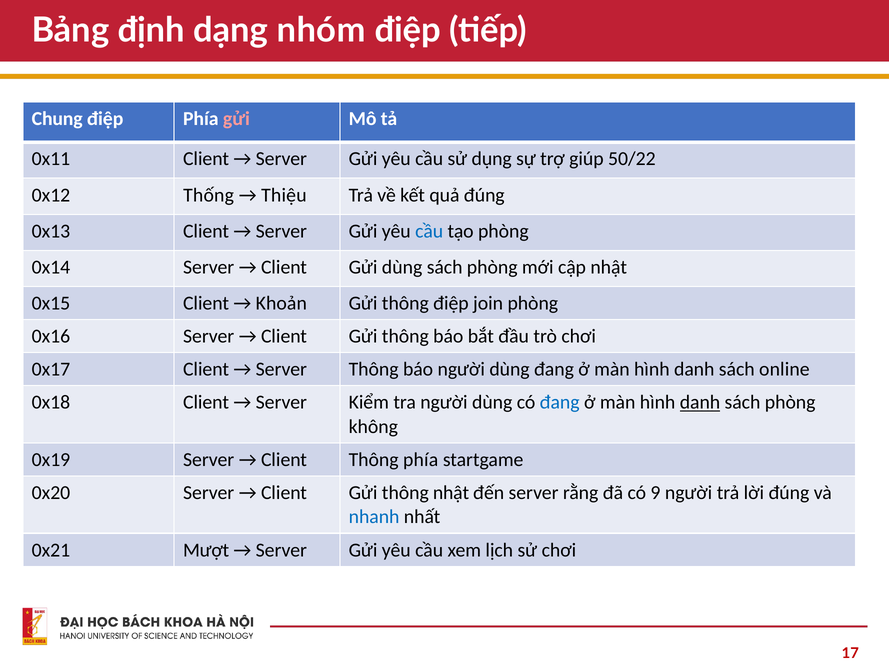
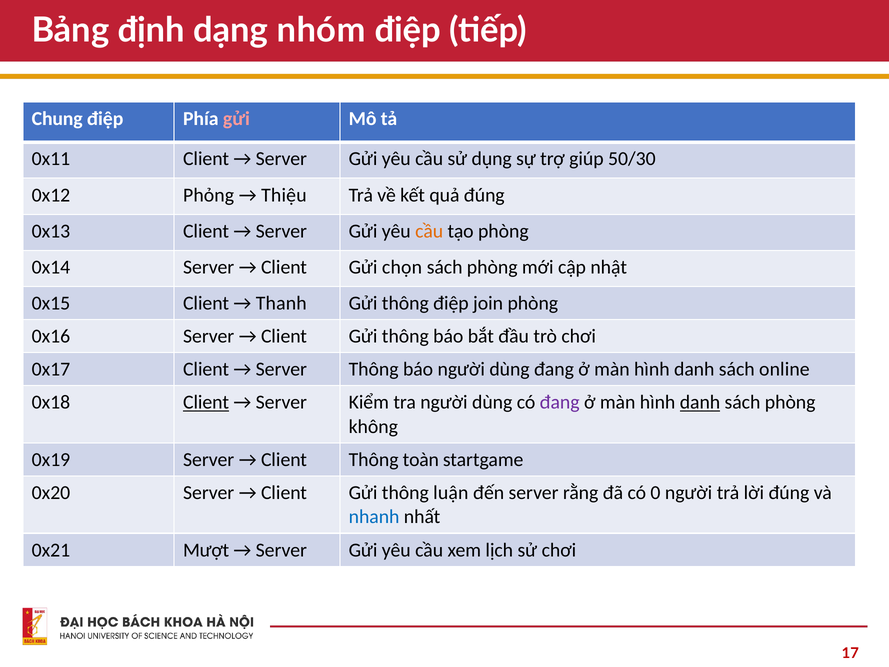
50/22: 50/22 -> 50/30 (632, 159)
Thống: Thống -> Phỏng (209, 195)
cầu colour: blue -> orange (429, 231)
Gửi dùng: dùng -> chọn (402, 267)
Khoản: Khoản -> Thanh (281, 303)
Client underline: none -> present (206, 402)
đang colour: blue -> purple (560, 402)
Thông phía: phía -> toàn (421, 460)
thông nhật: nhật -> luận (451, 493)
9: 9 -> 0 (655, 493)
